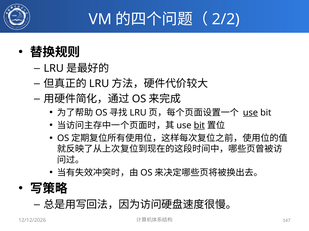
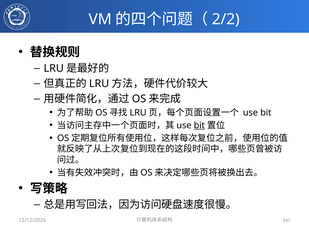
use underline: present -> none (250, 113)
